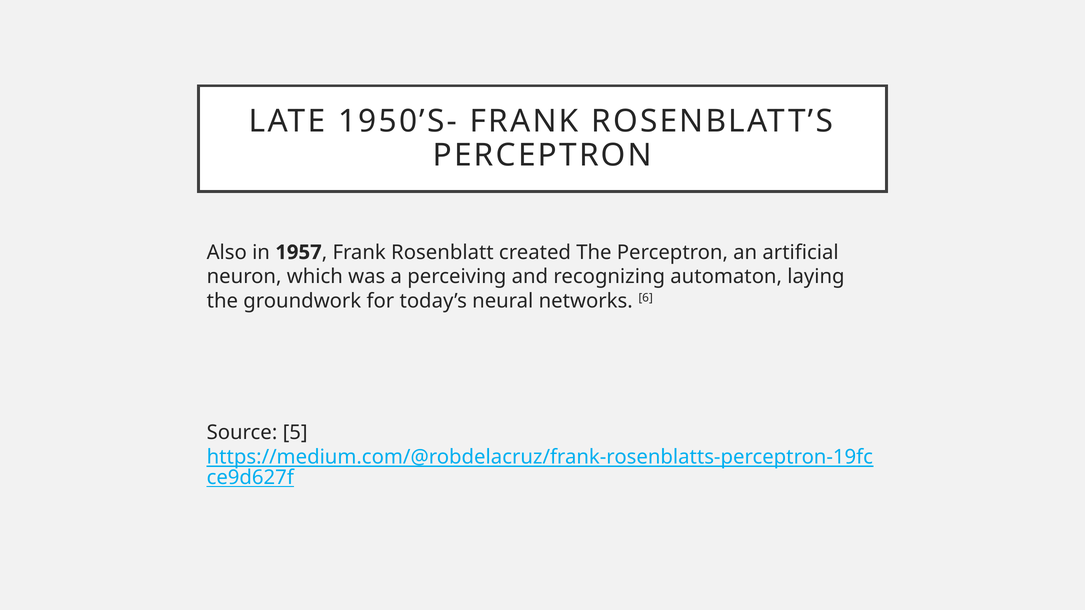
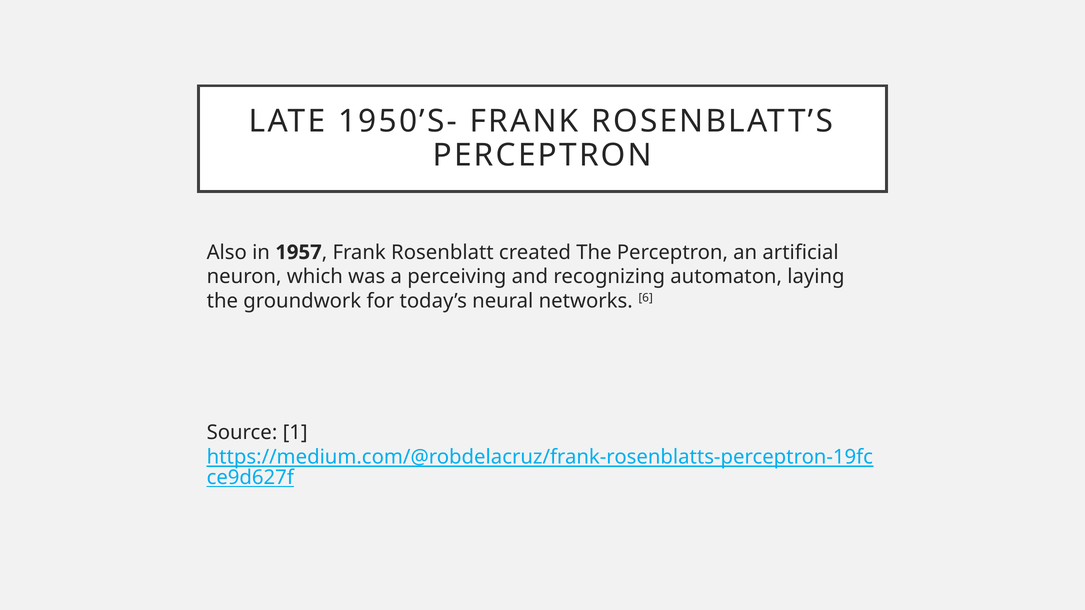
5: 5 -> 1 (295, 433)
